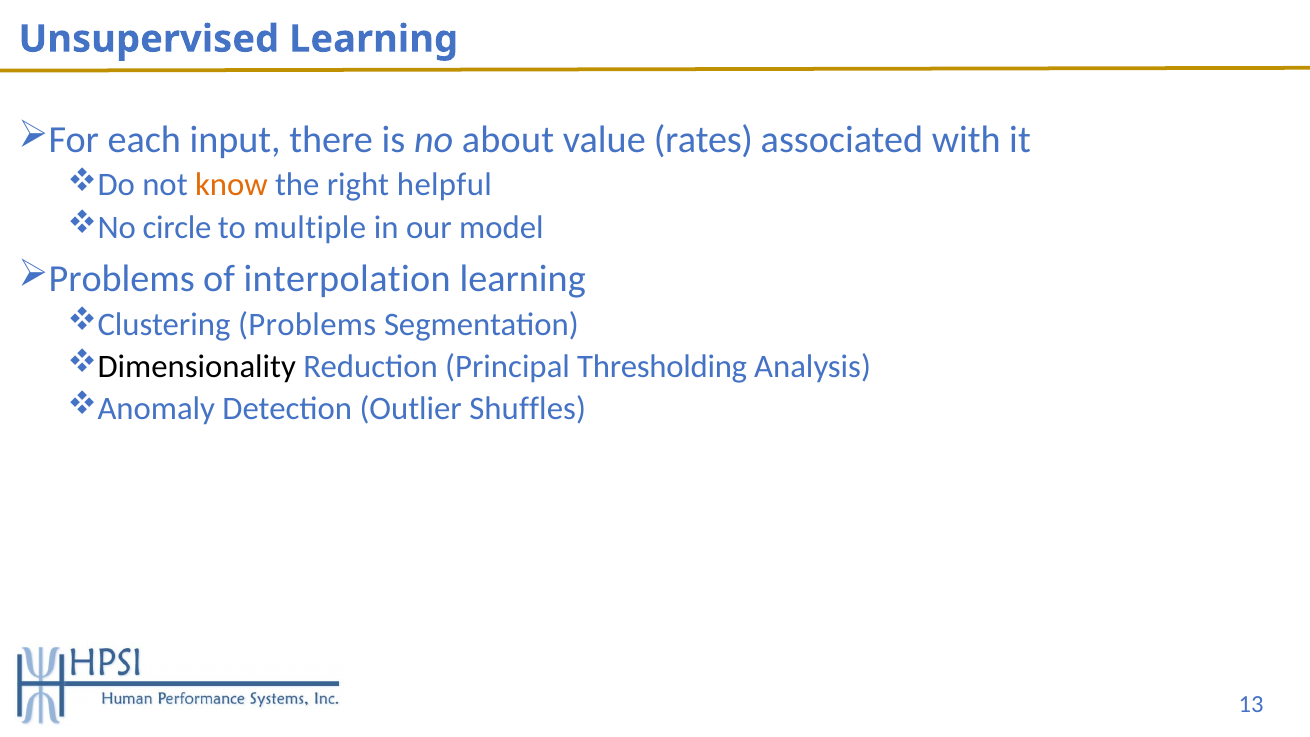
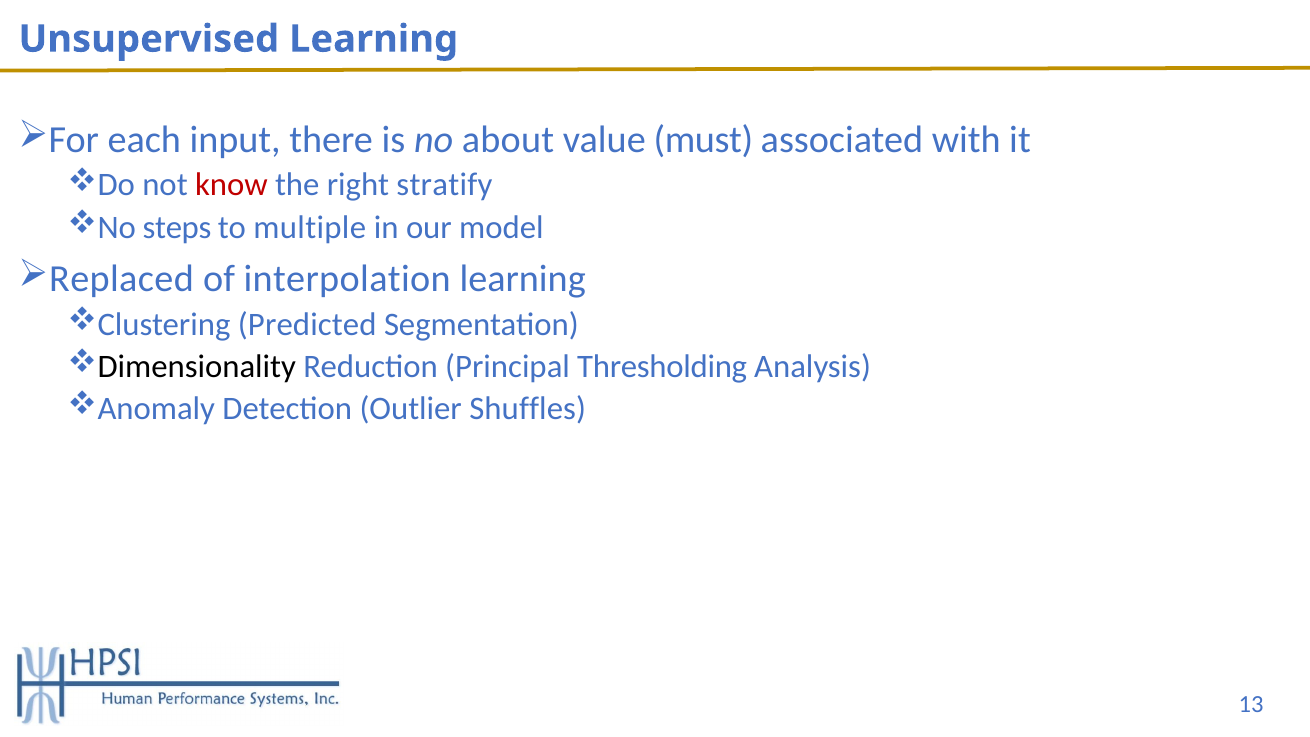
rates: rates -> must (703, 140)
know colour: orange -> red (231, 185)
helpful: helpful -> stratify (444, 185)
circle: circle -> steps (177, 227)
Problems: Problems -> Replaced (122, 279)
Clustering Problems: Problems -> Predicted (307, 324)
